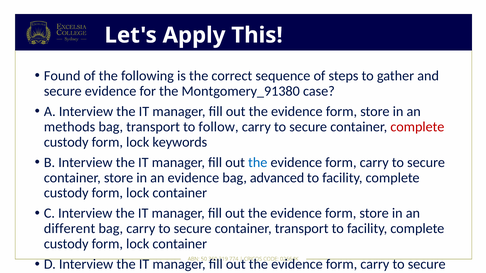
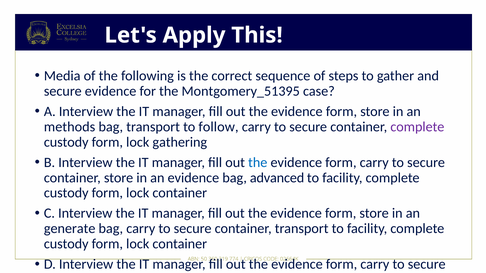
Found: Found -> Media (62, 76)
Montgomery_91380: Montgomery_91380 -> Montgomery_51395 (241, 91)
complete colour: red -> purple (417, 127)
keywords: keywords -> gathering (180, 142)
different: different -> generate (70, 229)
